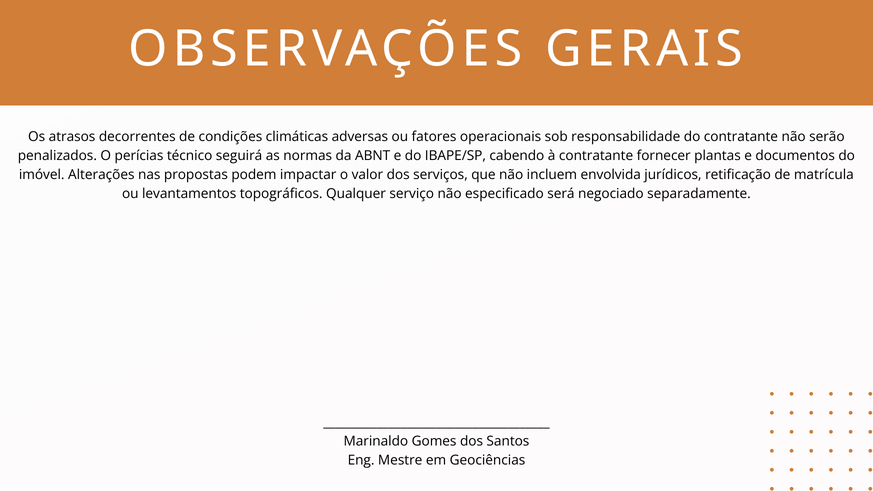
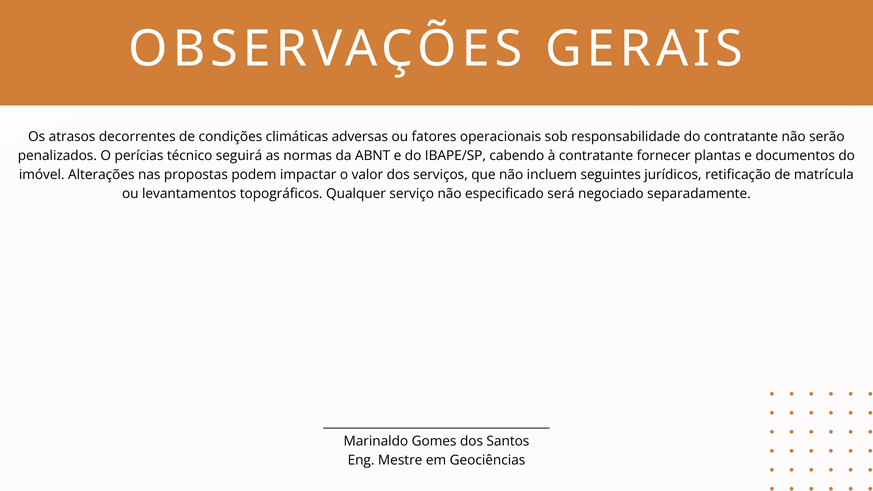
envolvida: envolvida -> seguintes (611, 175)
